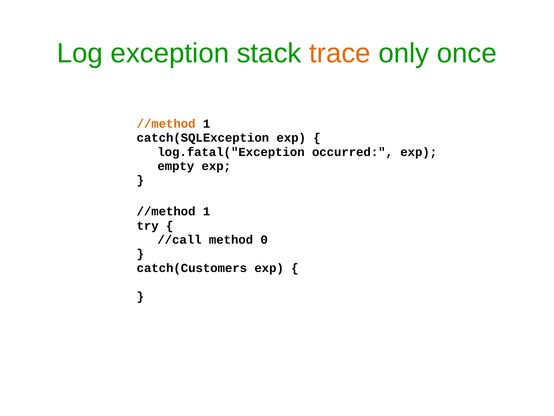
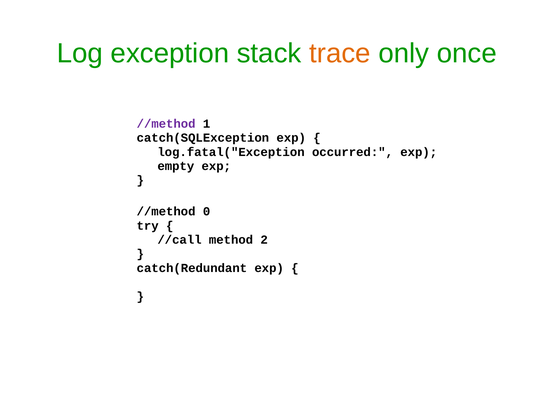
//method colour: orange -> purple (166, 124)
1: 1 -> 0 (207, 211)
0: 0 -> 2 (264, 239)
catch(Customers: catch(Customers -> catch(Redundant (192, 268)
